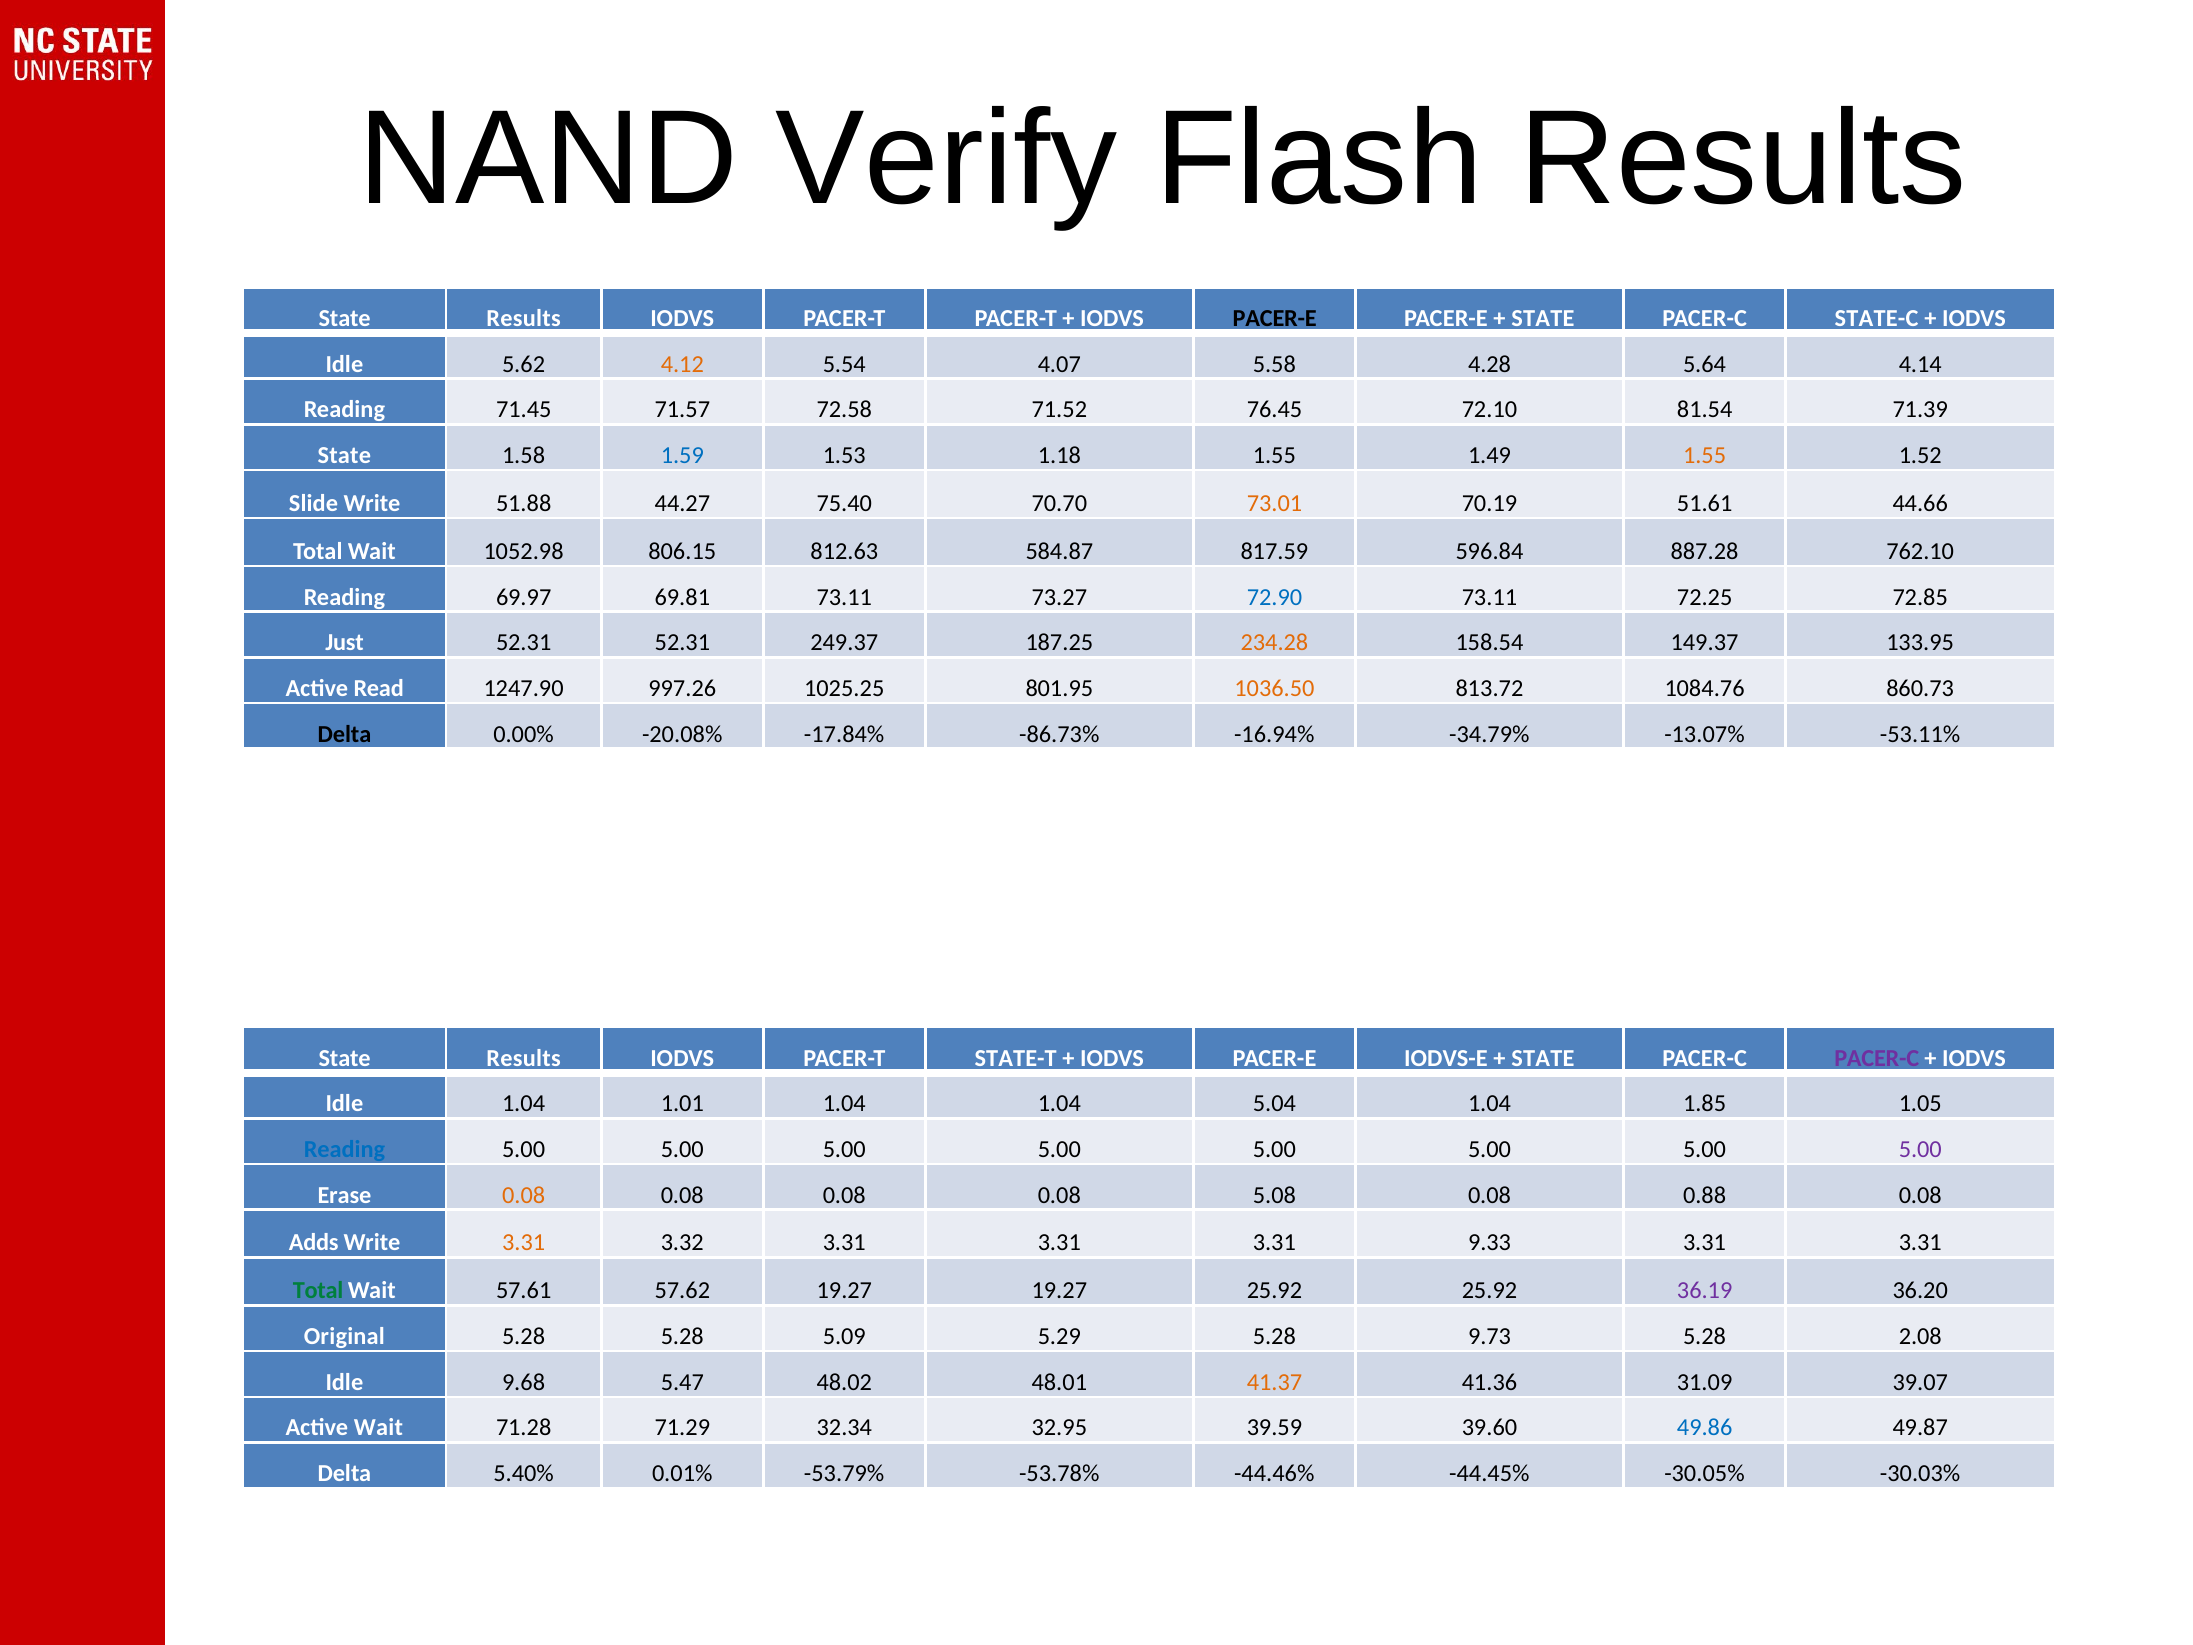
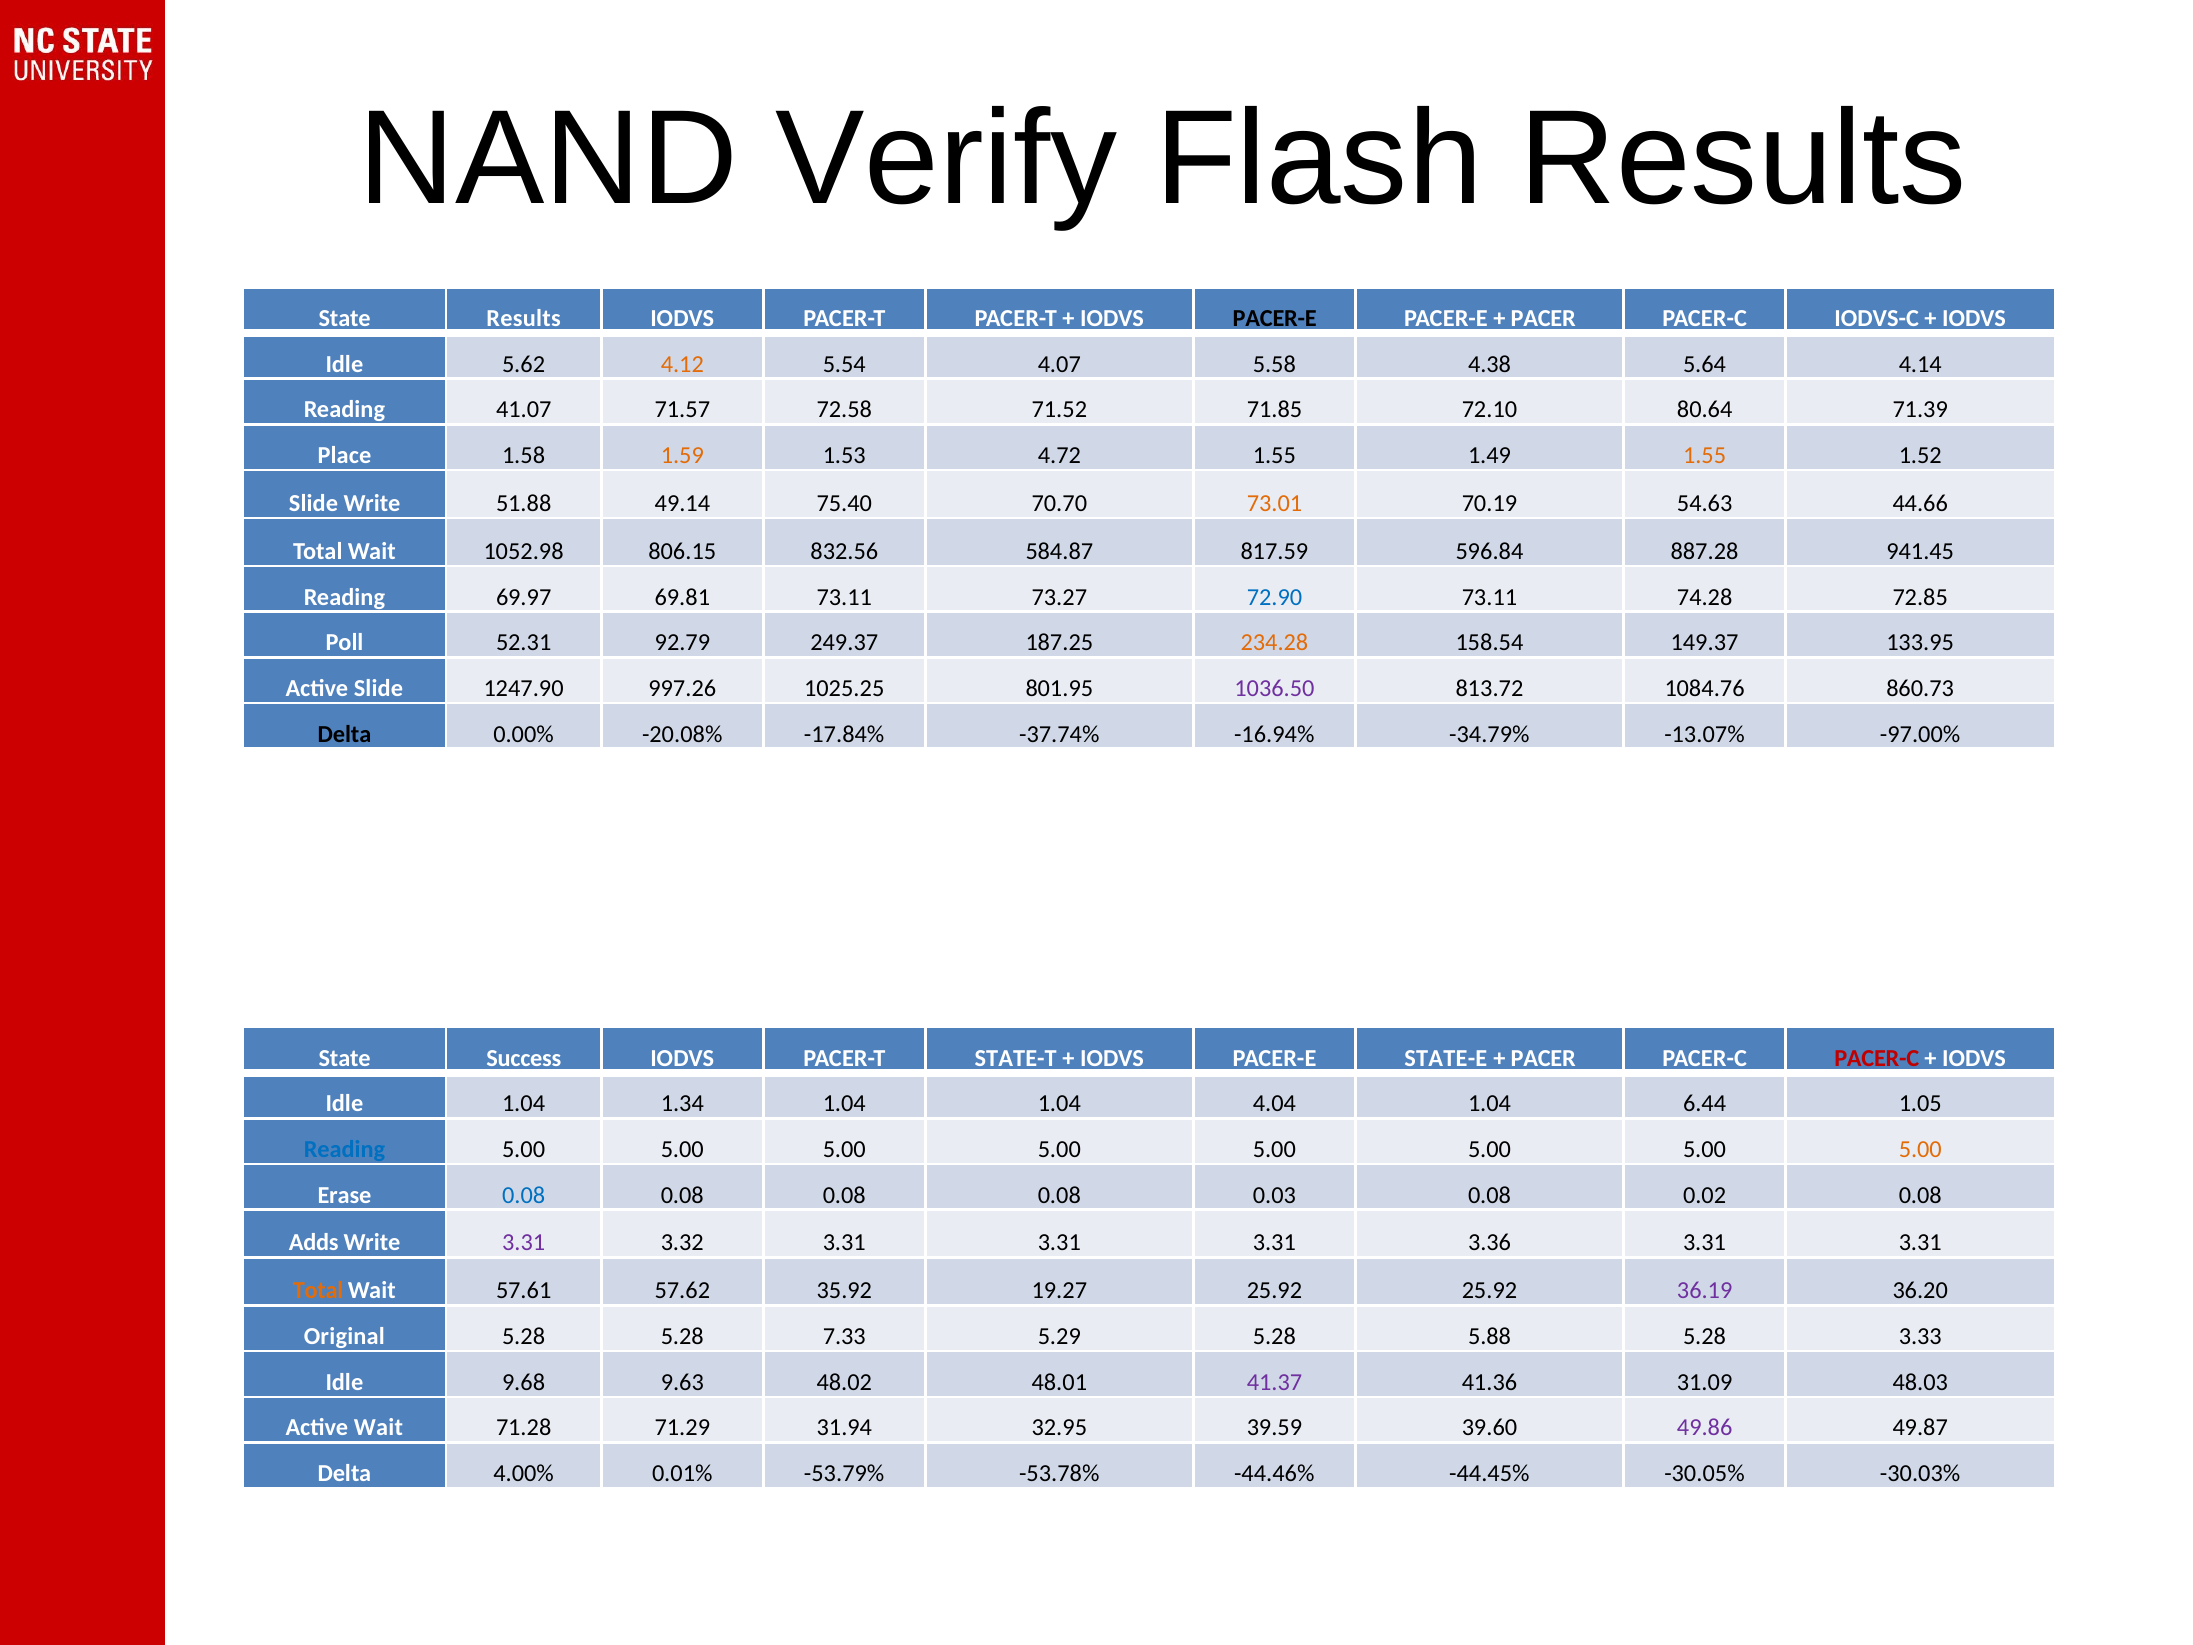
STATE: STATE -> PACER (1543, 318)
STATE-C: STATE-C -> IODVS-C (1877, 318)
4.28: 4.28 -> 4.38 (1490, 364)
71.45: 71.45 -> 41.07 (524, 410)
76.45: 76.45 -> 71.85 (1275, 410)
81.54: 81.54 -> 80.64 (1705, 410)
State: State -> Place (344, 455)
1.59 colour: blue -> orange (682, 455)
1.18: 1.18 -> 4.72 (1059, 455)
44.27: 44.27 -> 49.14 (682, 503)
51.61: 51.61 -> 54.63 (1705, 503)
812.63: 812.63 -> 832.56 (844, 551)
762.10: 762.10 -> 941.45 (1920, 551)
72.25: 72.25 -> 74.28 (1705, 597)
Just: Just -> Poll (344, 643)
52.31 52.31: 52.31 -> 92.79 (682, 643)
Active Read: Read -> Slide (378, 688)
1036.50 colour: orange -> purple (1274, 688)
-86.73%: -86.73% -> -37.74% (1059, 734)
-53.11%: -53.11% -> -97.00% (1920, 734)
Results: Results -> Success (524, 1058)
IODVS-E: IODVS-E -> STATE-E (1446, 1058)
STATE: STATE -> PACER (1543, 1058)
PACER-C colour: purple -> red (1877, 1058)
1.01: 1.01 -> 1.34 (682, 1103)
5.04: 5.04 -> 4.04 (1274, 1103)
1.85: 1.85 -> 6.44 (1705, 1103)
5.00 colour: purple -> orange (1920, 1149)
0.08 colour: orange -> blue (524, 1195)
5.08: 5.08 -> 0.03 (1274, 1195)
0.88: 0.88 -> 0.02 (1705, 1195)
3.31 colour: orange -> purple (524, 1243)
9.33: 9.33 -> 3.36 (1490, 1243)
Total colour: green -> orange (318, 1291)
57.62 19.27: 19.27 -> 35.92 (844, 1291)
5.09: 5.09 -> 7.33 (844, 1336)
9.73: 9.73 -> 5.88 (1490, 1336)
2.08: 2.08 -> 3.33 (1920, 1336)
5.47: 5.47 -> 9.63 (682, 1382)
41.37 colour: orange -> purple (1275, 1382)
39.07: 39.07 -> 48.03 (1920, 1382)
32.34: 32.34 -> 31.94 (844, 1428)
49.86 colour: blue -> purple (1705, 1428)
5.40%: 5.40% -> 4.00% (524, 1473)
